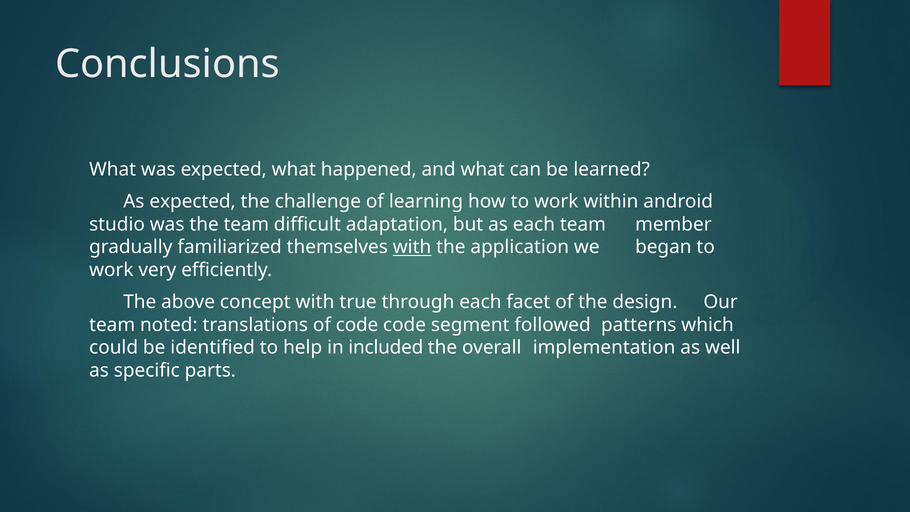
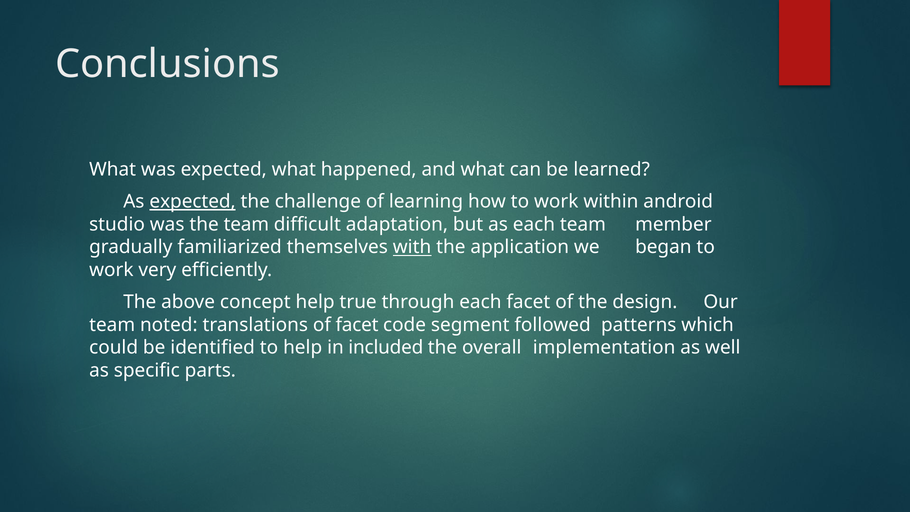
expected underline: none -> present (193, 202)
concept with: with -> help (315, 302)
of code: code -> facet (357, 325)
